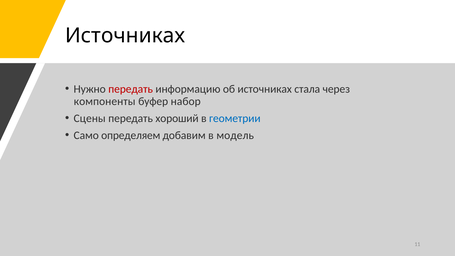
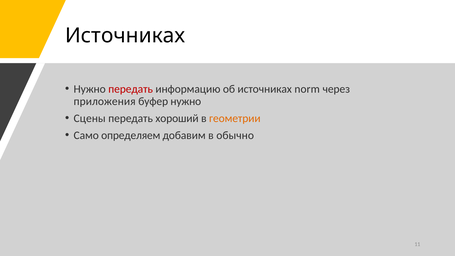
стала: стала -> norm (307, 89)
компоненты: компоненты -> приложения (105, 101)
буфер набор: набор -> нужно (186, 101)
геометрии colour: blue -> orange (235, 118)
модель: модель -> обычно (235, 135)
